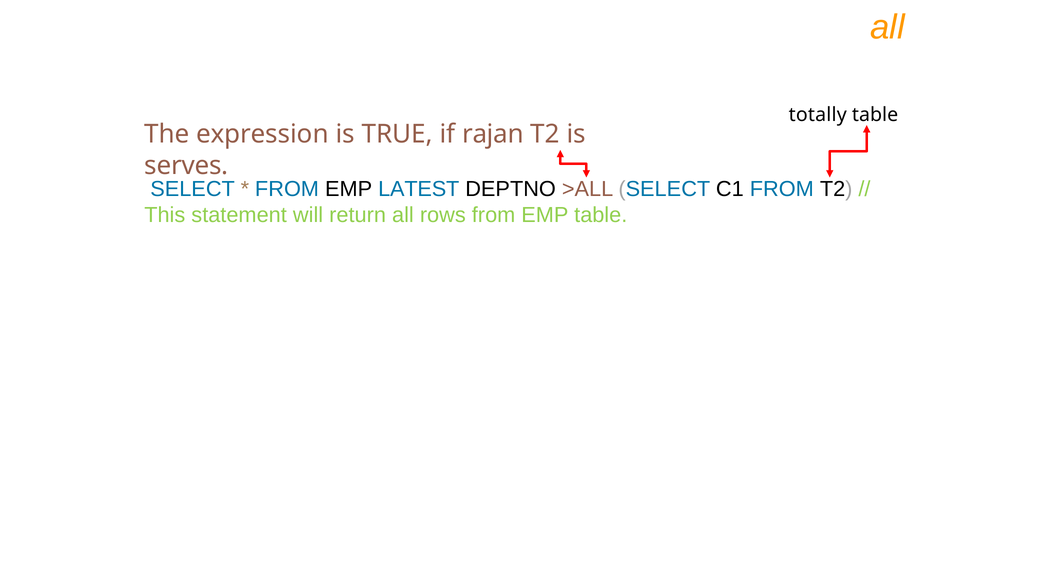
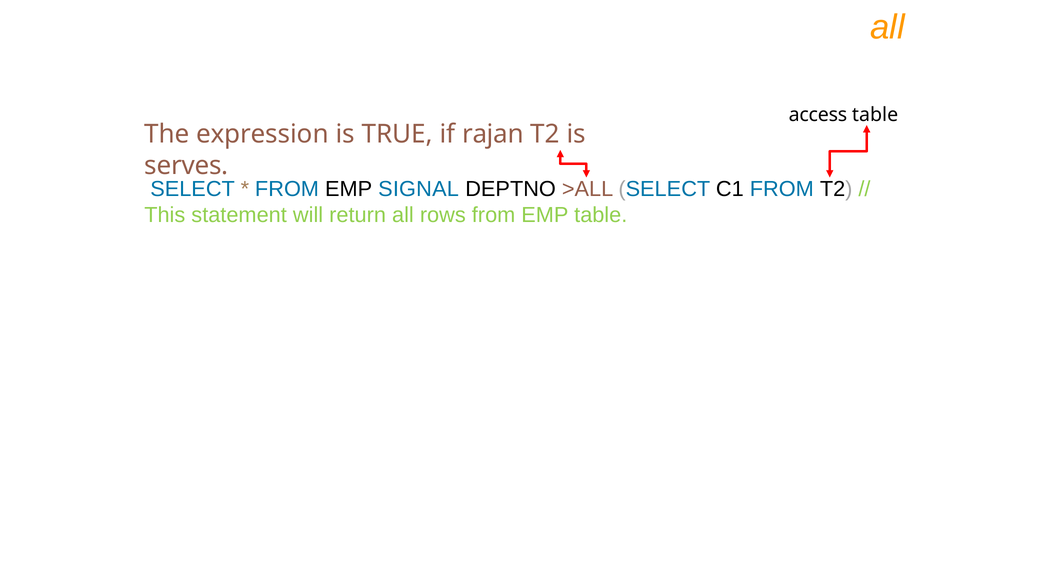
totally: totally -> access (818, 115)
LATEST: LATEST -> SIGNAL (419, 189)
